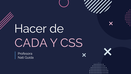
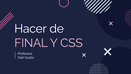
CADA: CADA -> FINAL (31, 43)
